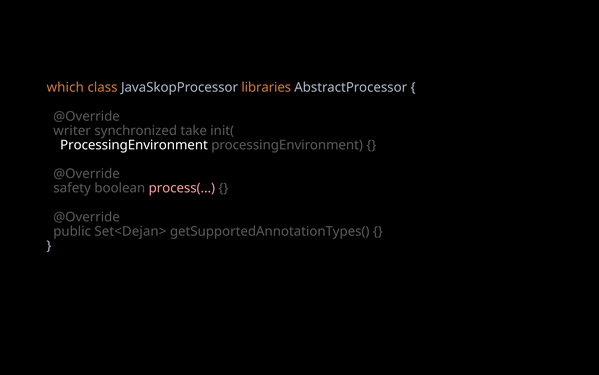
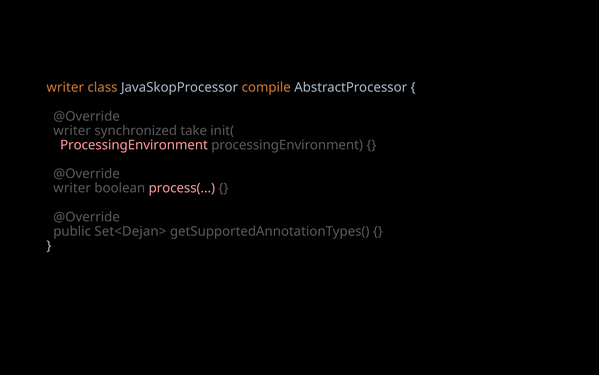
which: which -> writer (65, 87)
libraries: libraries -> compile (266, 87)
ProcessingEnvironment colour: white -> pink (134, 145)
safety: safety -> writer (72, 188)
